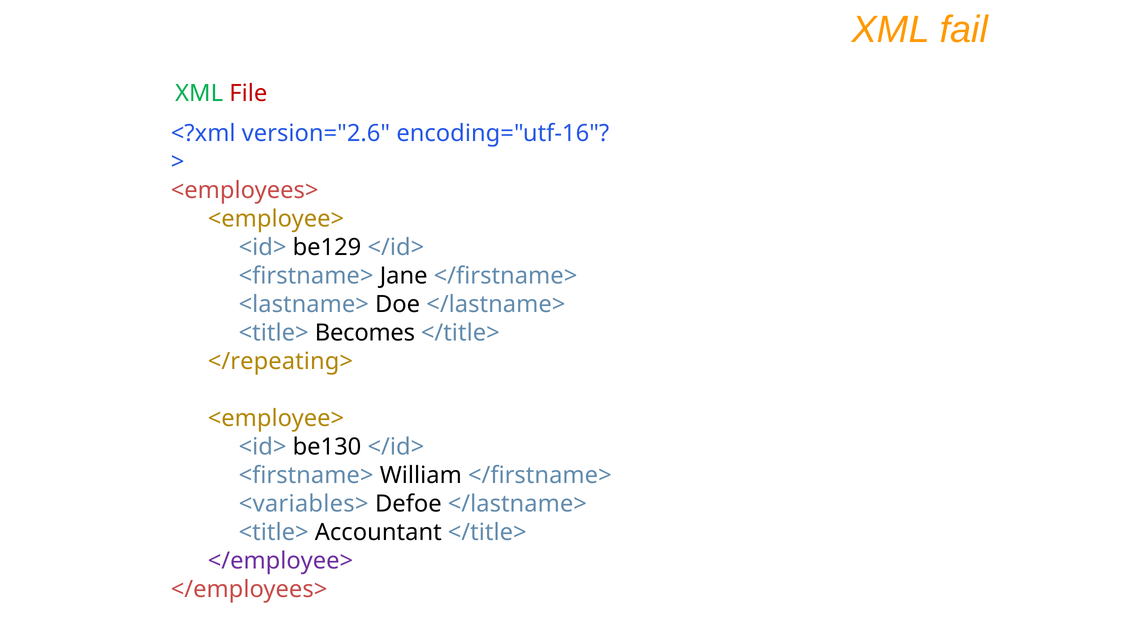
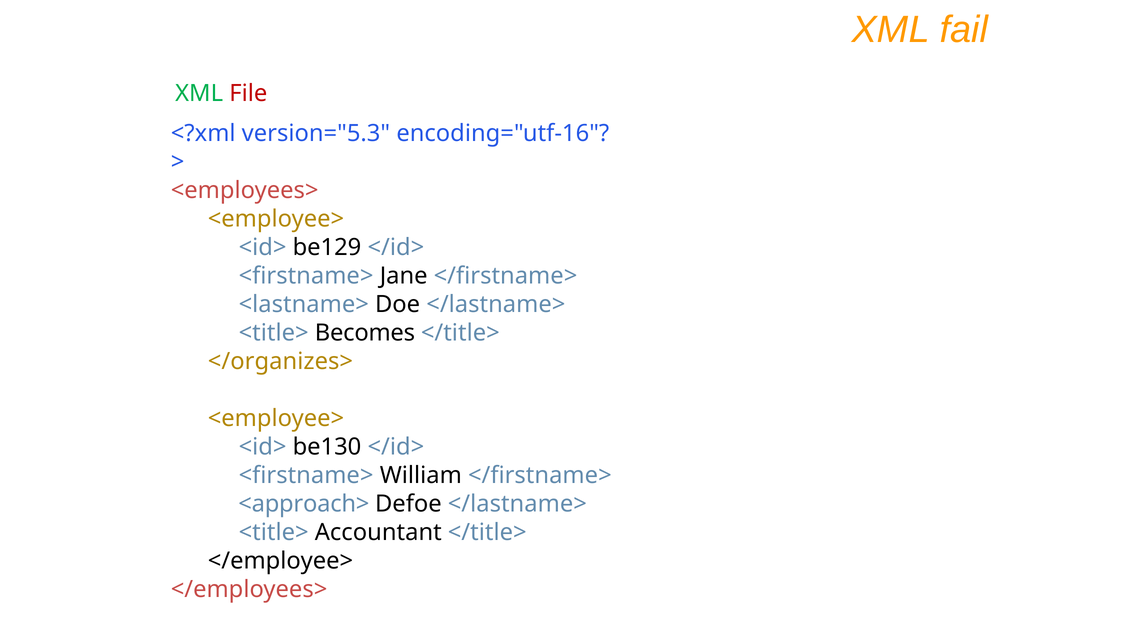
version="2.6: version="2.6 -> version="5.3 (316, 134)
</repeating>: </repeating> -> </organizes> (280, 361)
<variables>: <variables> -> <approach> (304, 504)
</employee> colour: purple -> black (280, 561)
